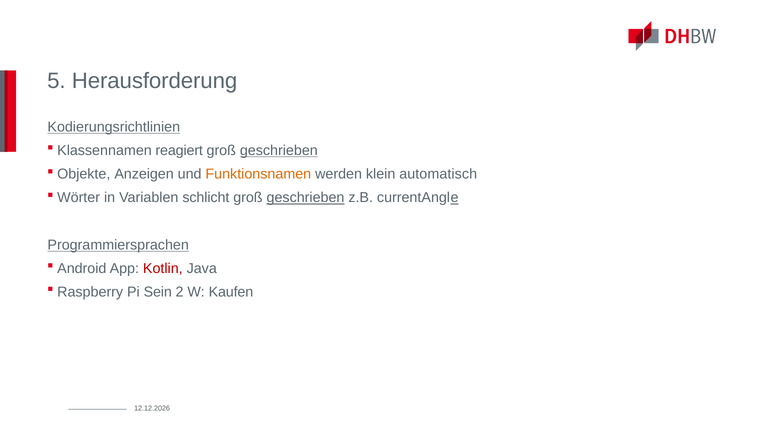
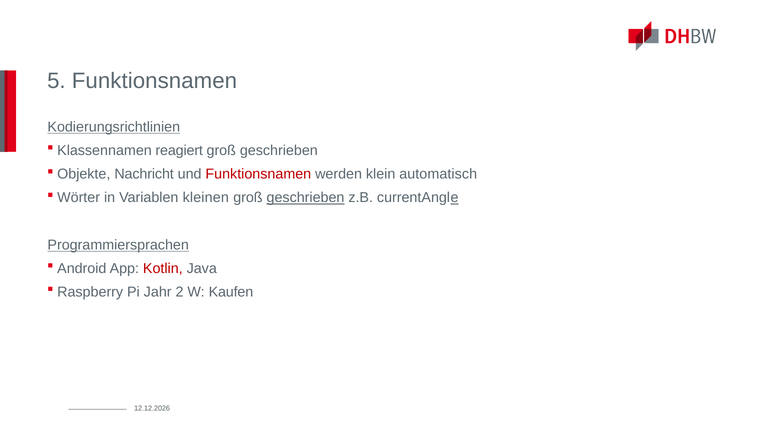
5 Herausforderung: Herausforderung -> Funktionsnamen (154, 81)
geschrieben underline: present -> none (279, 151)
Anzeigen: Anzeigen -> Nachricht (144, 174)
Funktionsnamen colour: orange -> red (258, 174)
schlicht: schlicht -> kleinen (206, 198)
Sein: Sein -> Jahr (158, 292)
